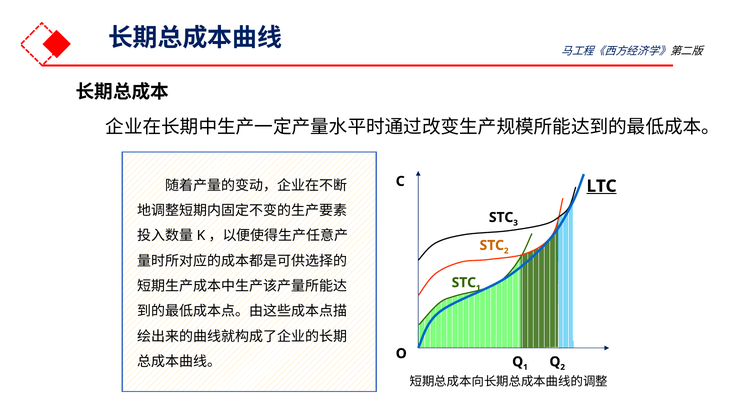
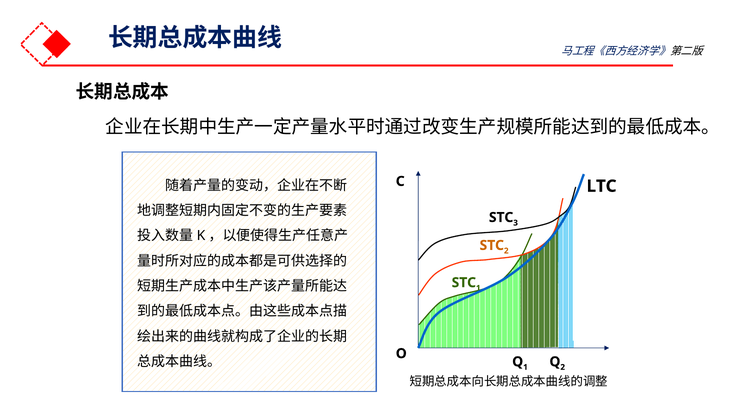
LTC underline: present -> none (602, 186)
